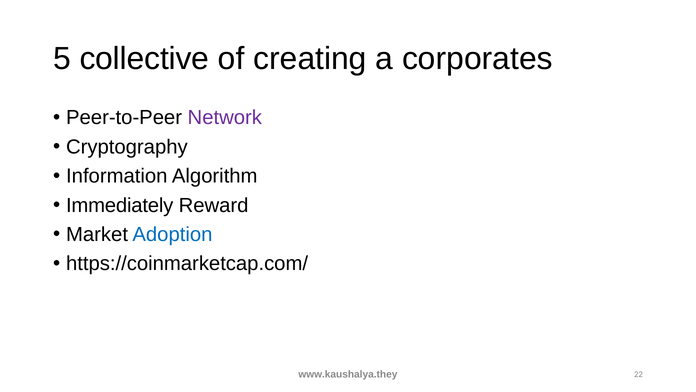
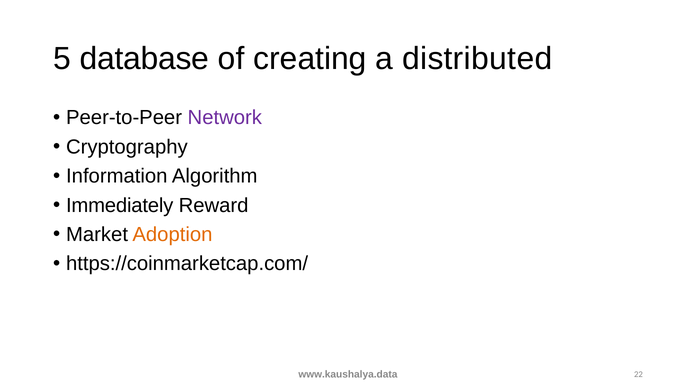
collective: collective -> database (144, 58)
corporates: corporates -> distributed (477, 58)
Adoption colour: blue -> orange (172, 234)
www.kaushalya.they: www.kaushalya.they -> www.kaushalya.data (348, 374)
